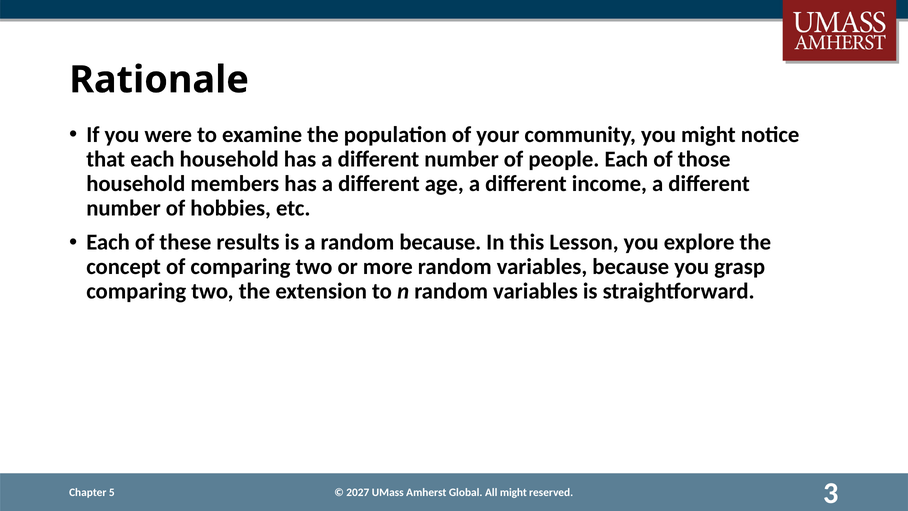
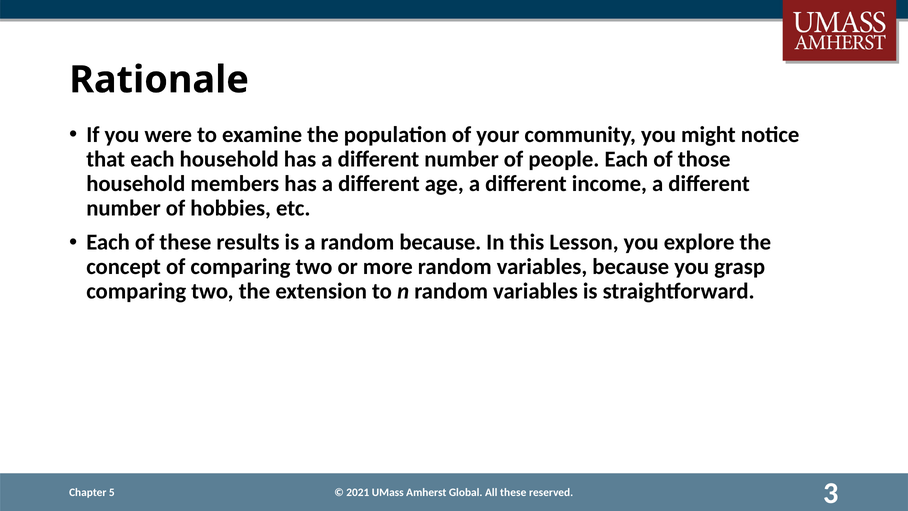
2027: 2027 -> 2021 (358, 492)
All might: might -> these (513, 492)
